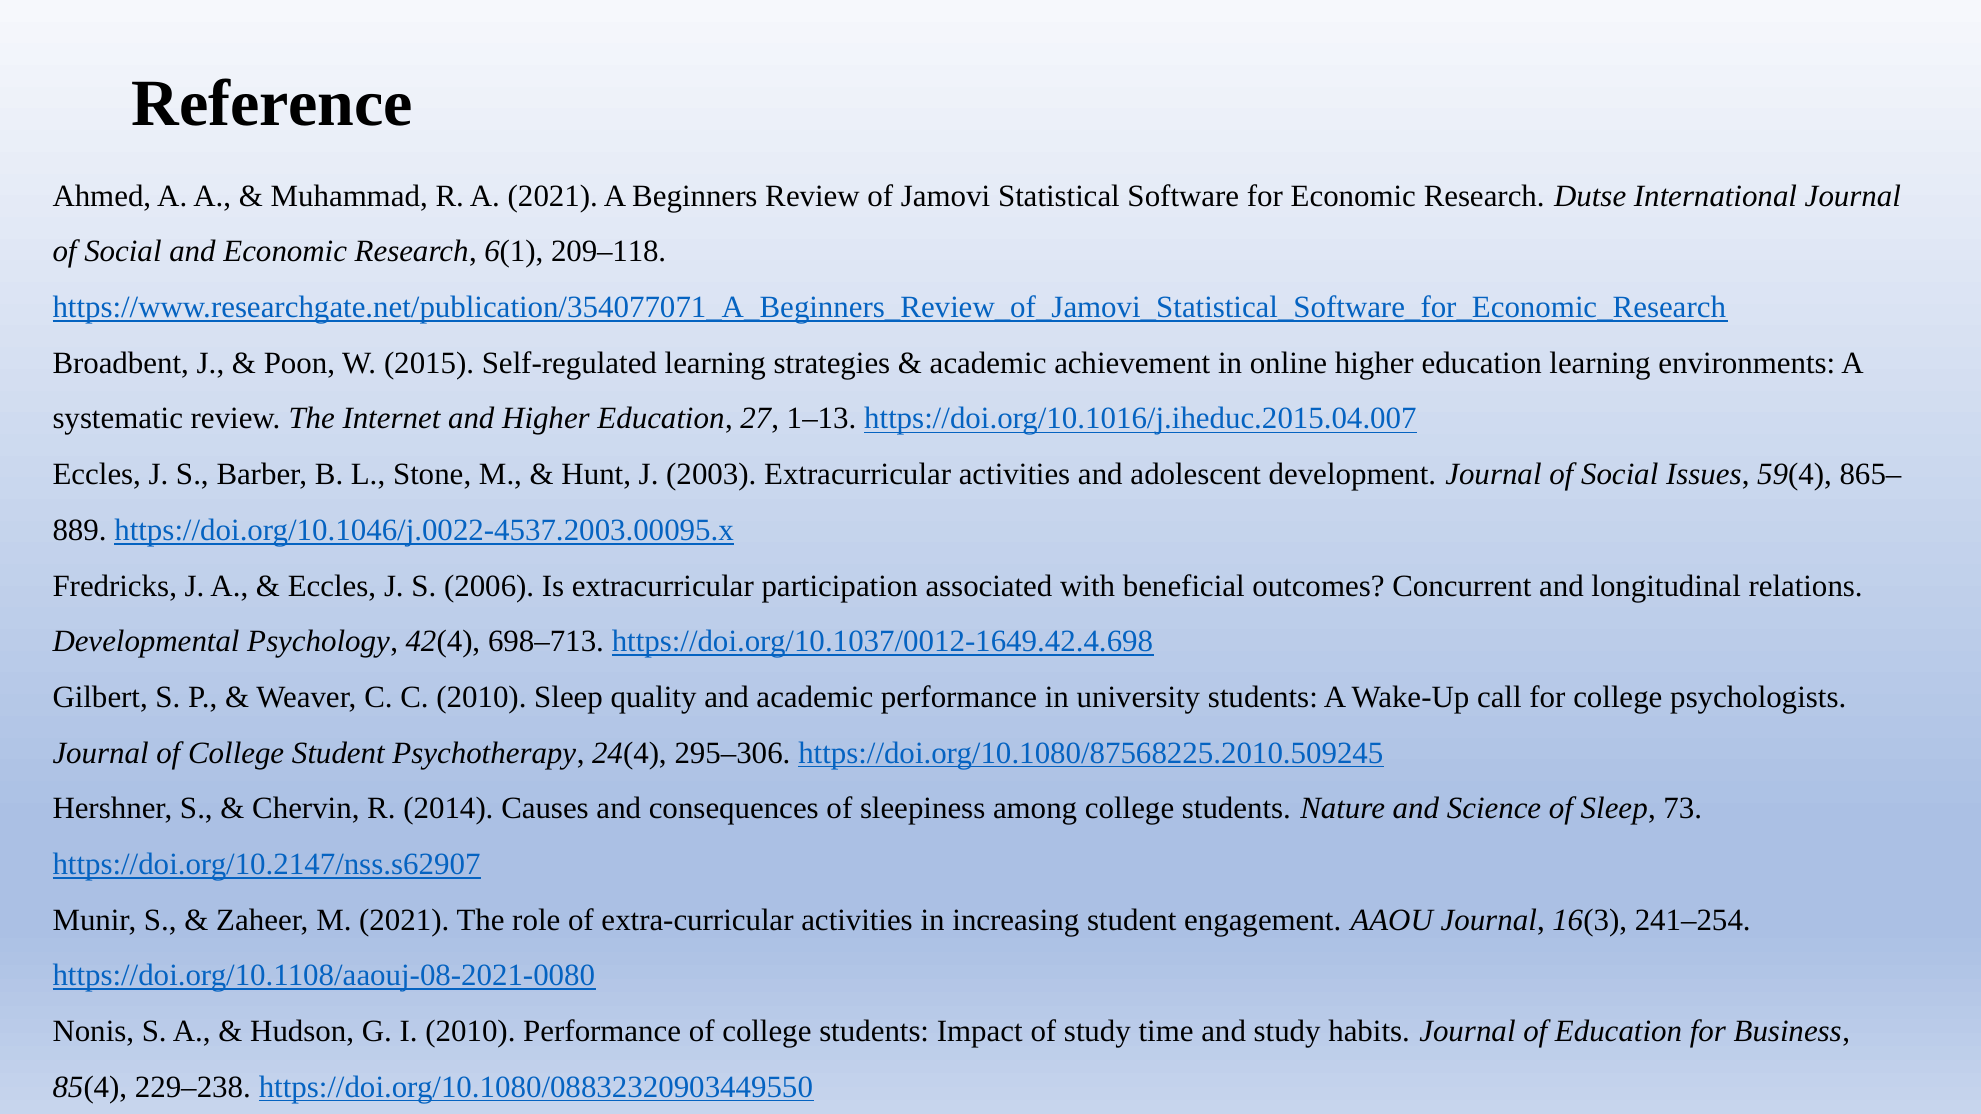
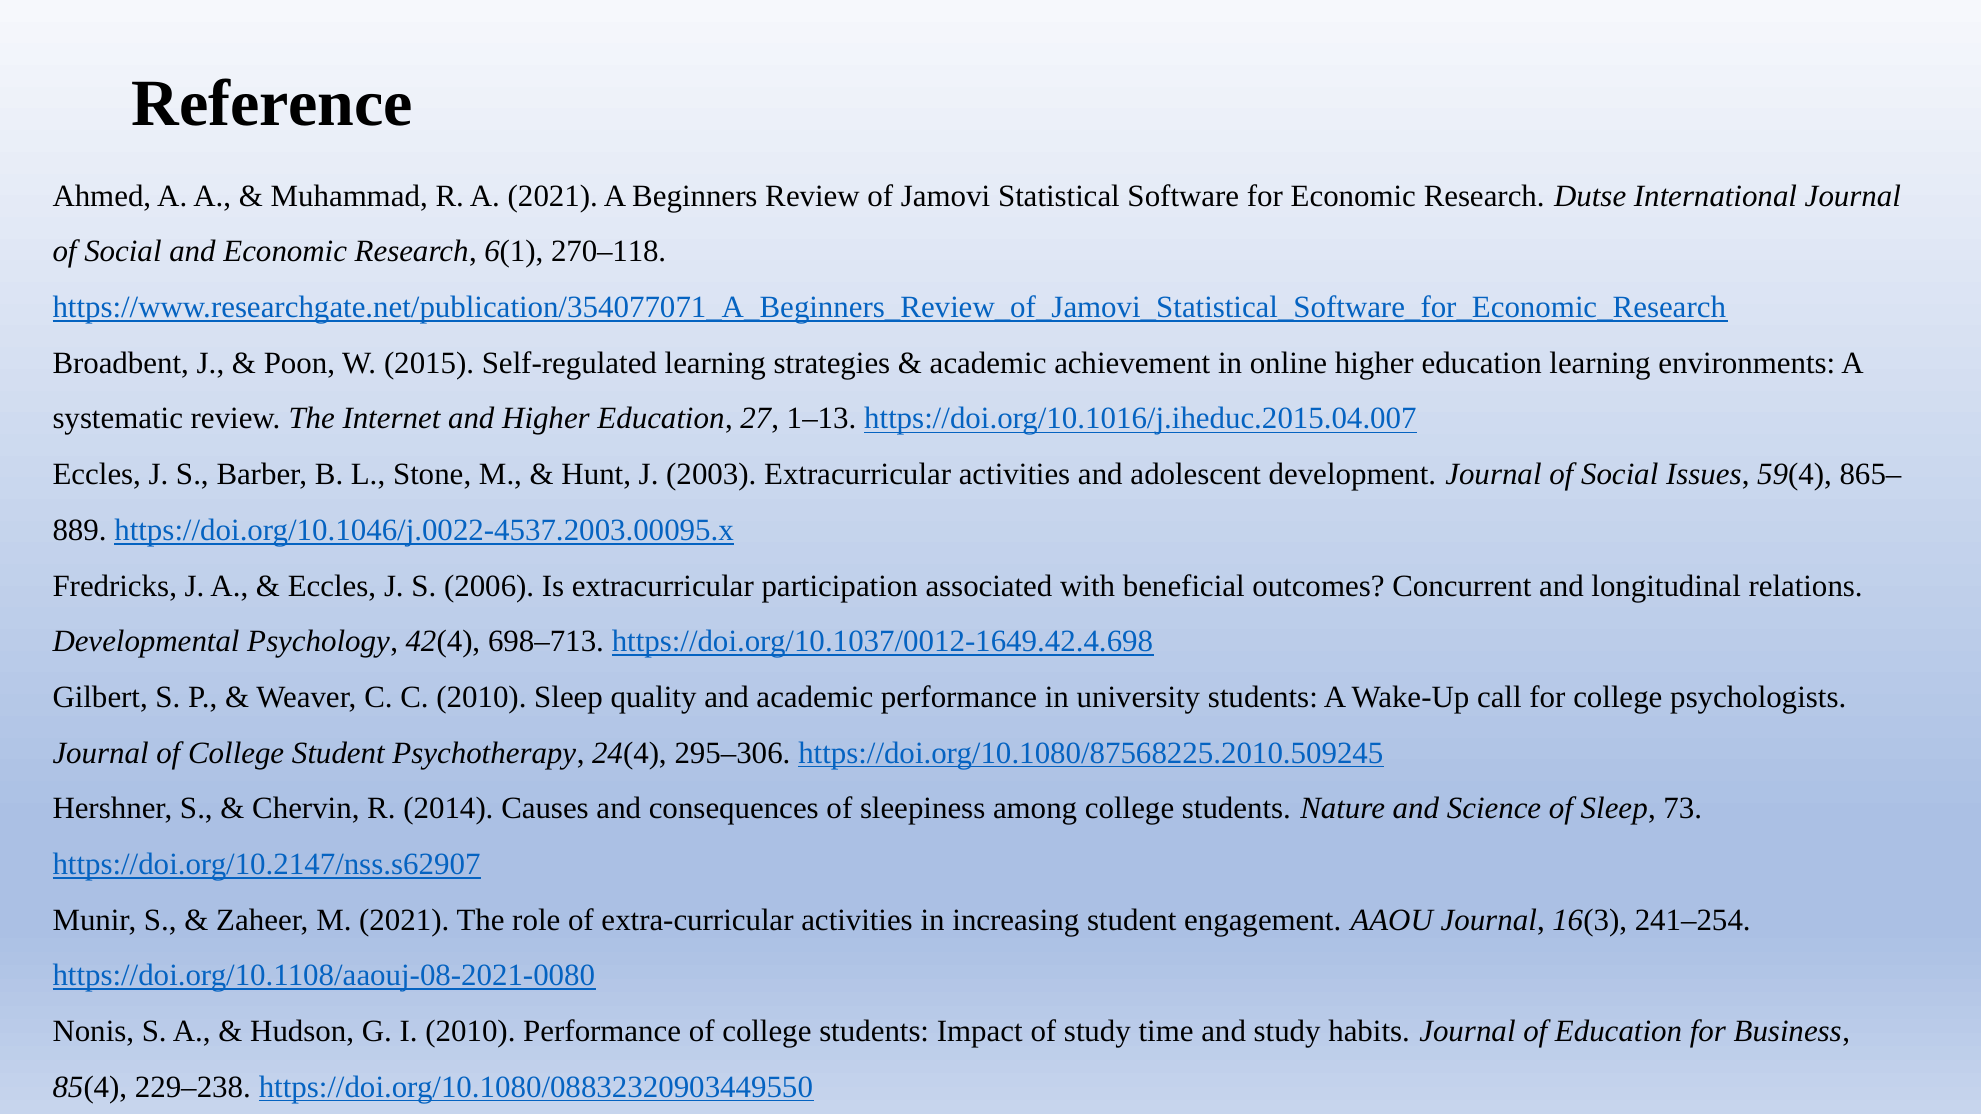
209–118: 209–118 -> 270–118 (609, 252)
